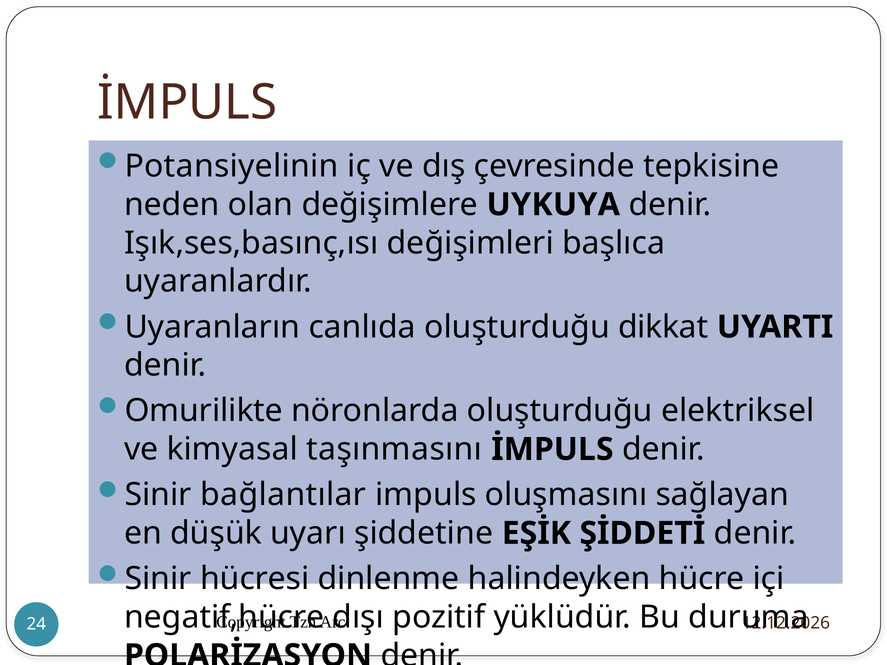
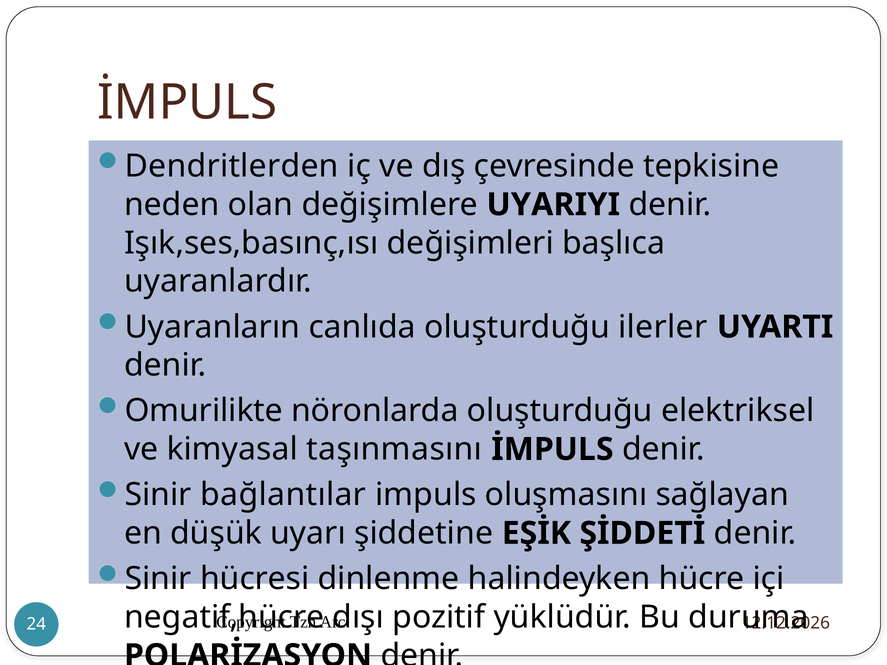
Potansiyelinin: Potansiyelinin -> Dendritlerden (232, 166)
UYKUYA: UYKUYA -> UYARIYI (553, 205)
dikkat: dikkat -> ilerler (663, 327)
